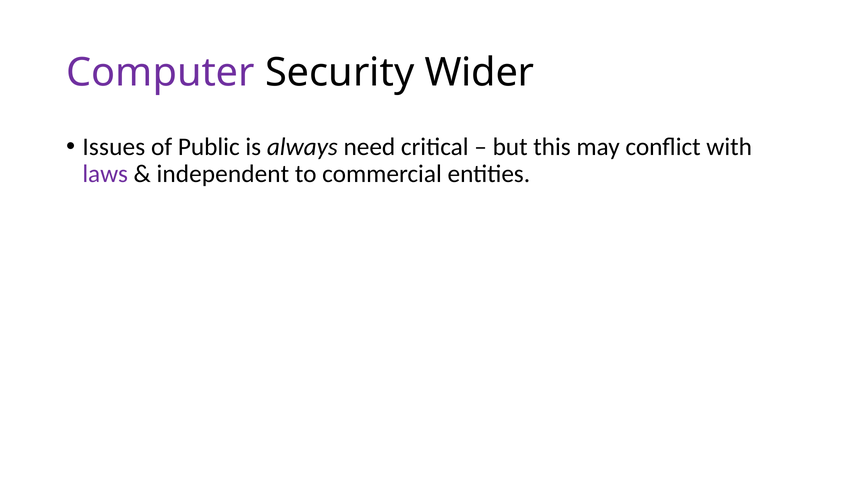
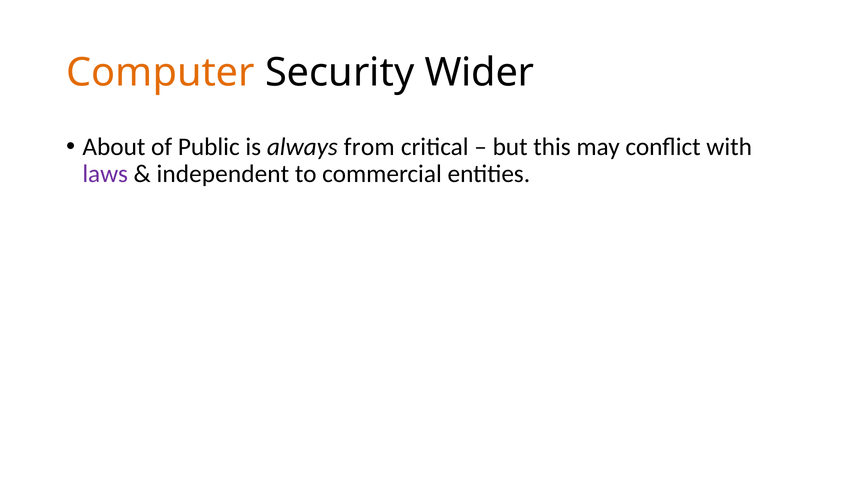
Computer colour: purple -> orange (160, 73)
Issues: Issues -> About (114, 147)
need: need -> from (369, 147)
